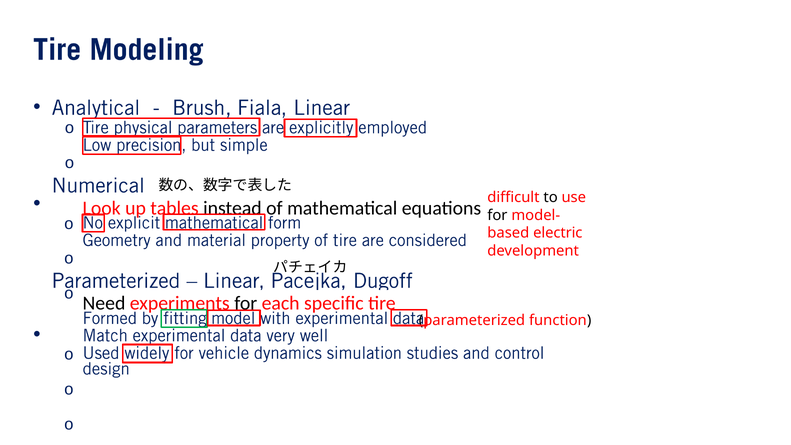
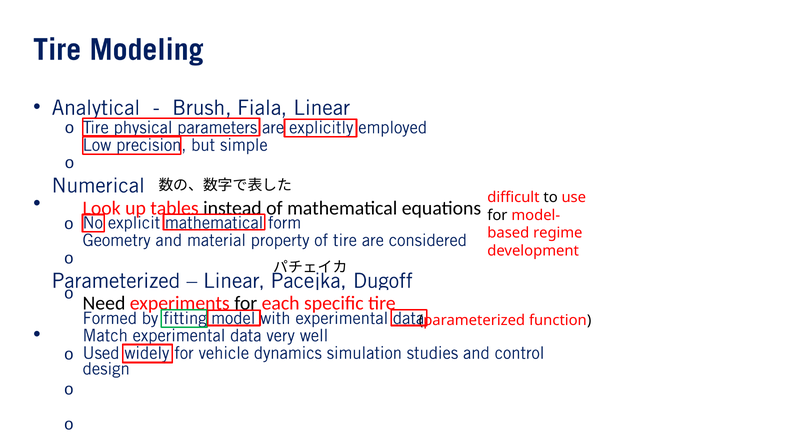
electric: electric -> regime (558, 233)
